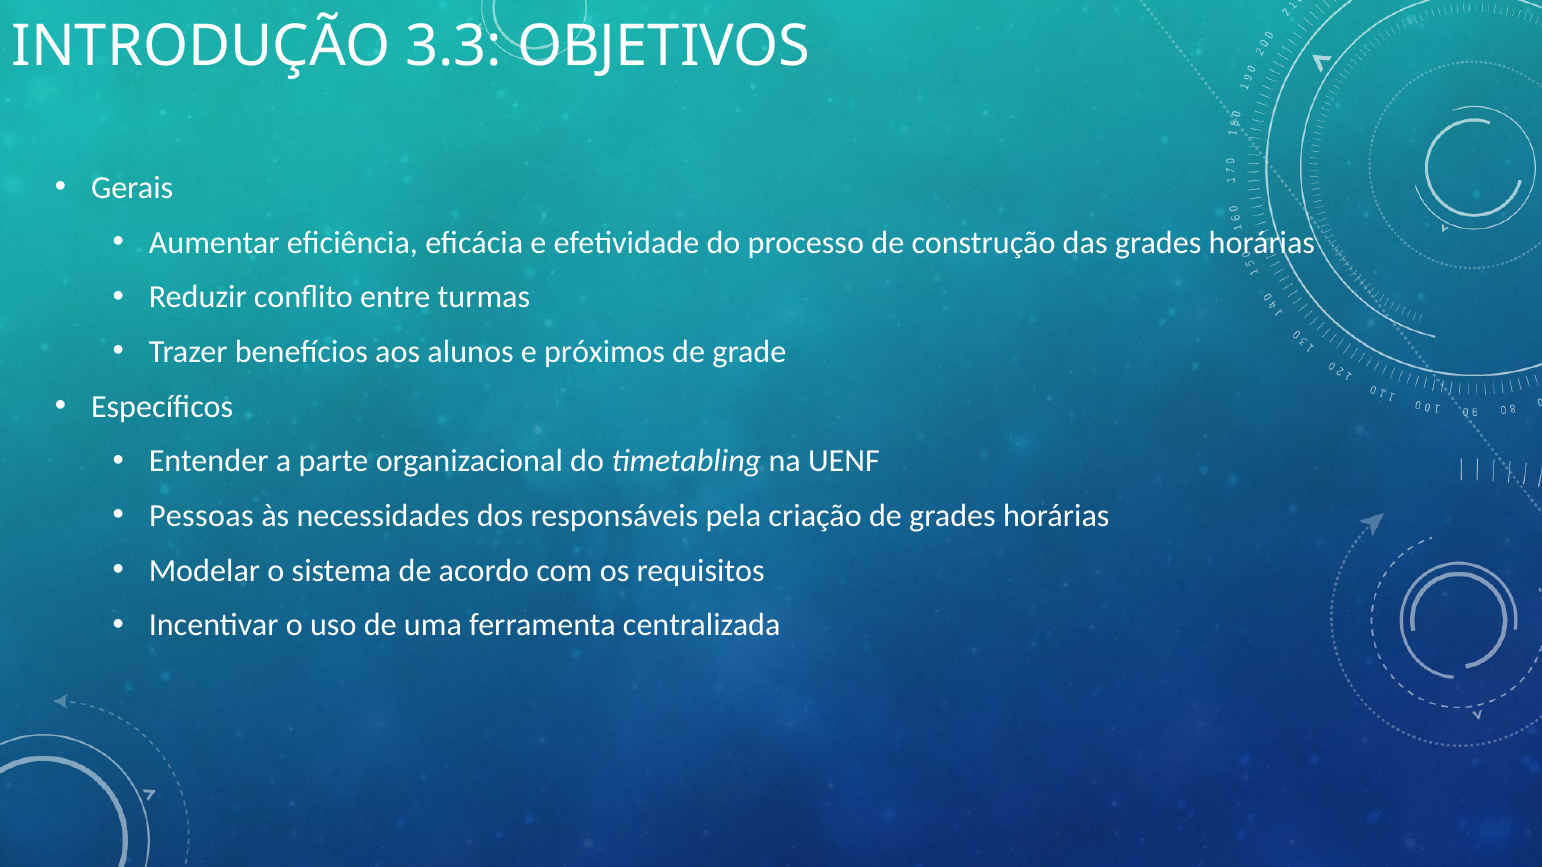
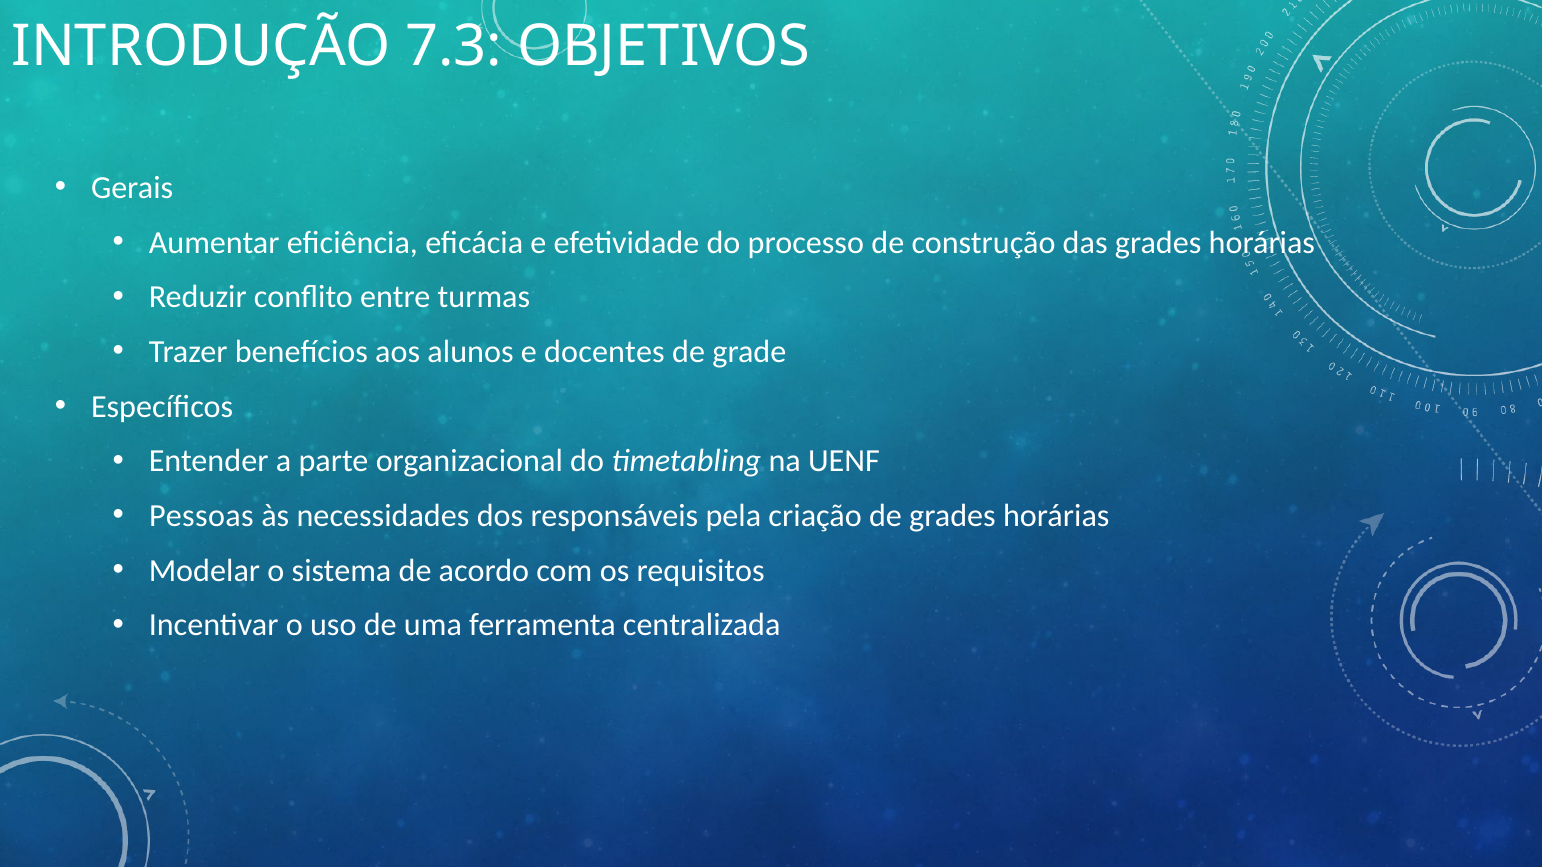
3.3: 3.3 -> 7.3 (454, 47)
próximos: próximos -> docentes (604, 352)
